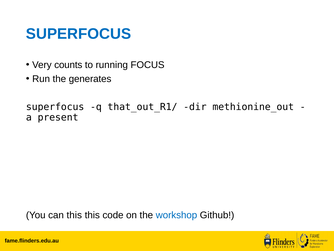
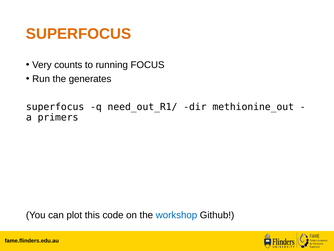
SUPERFOCUS colour: blue -> orange (79, 34)
that_out_R1/: that_out_R1/ -> need_out_R1/ (143, 107)
present: present -> primers (58, 117)
can this: this -> plot (74, 215)
